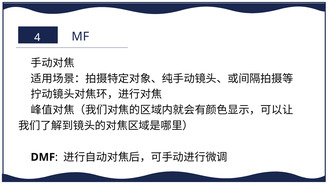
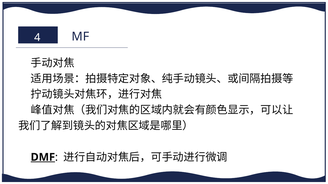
DMF underline: none -> present (43, 158)
